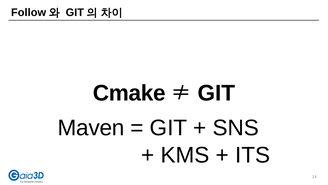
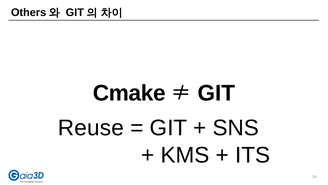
Follow: Follow -> Others (29, 13)
Maven: Maven -> Reuse (91, 128)
